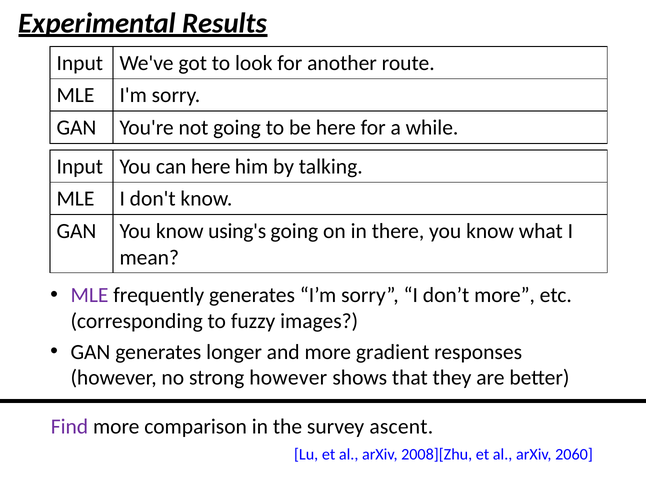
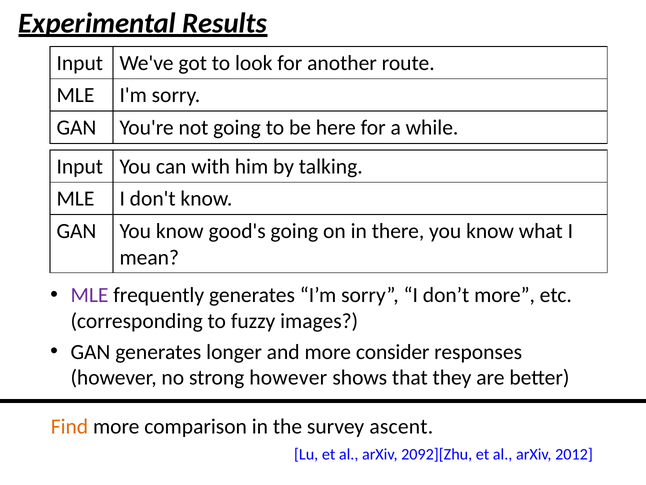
can here: here -> with (211, 166)
using's: using's -> good's (237, 231)
gradient: gradient -> consider (393, 352)
Find colour: purple -> orange (69, 426)
2008][Zhu: 2008][Zhu -> 2092][Zhu (437, 454)
2060: 2060 -> 2012 (574, 454)
